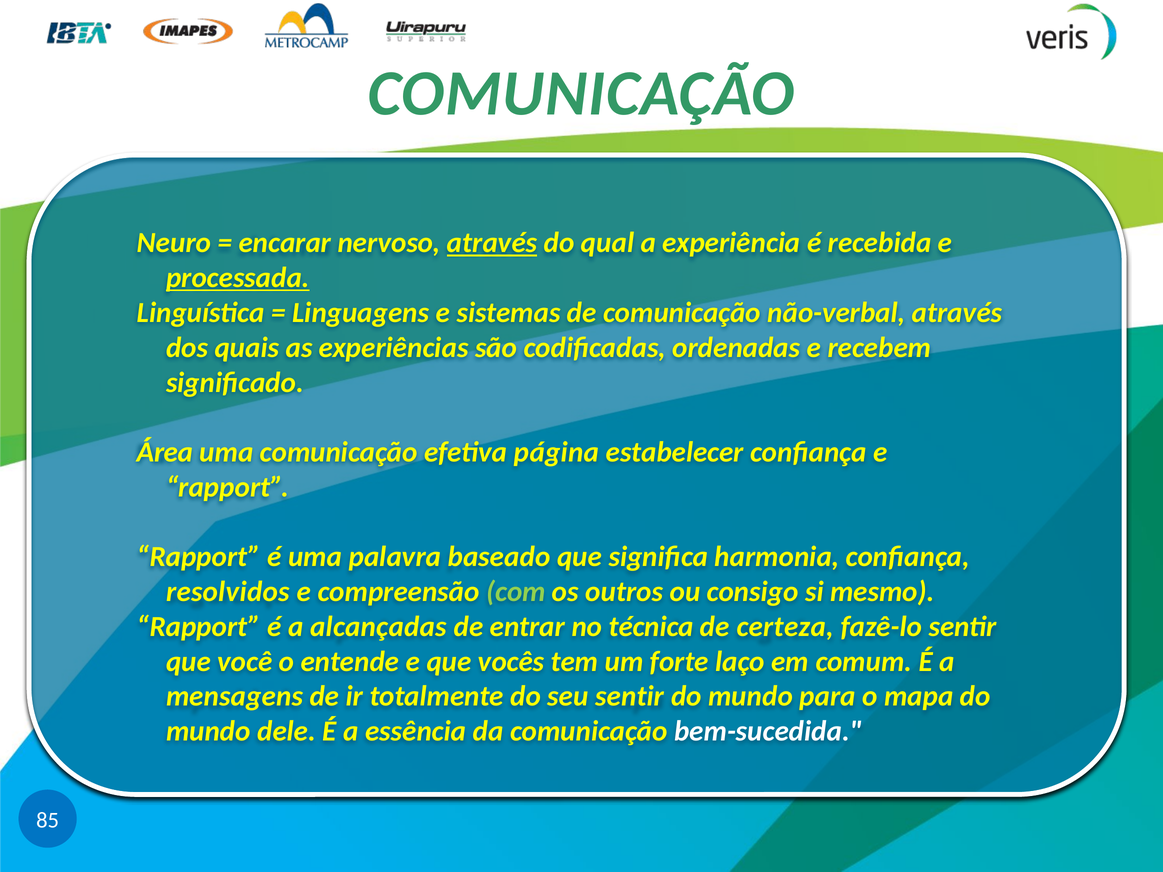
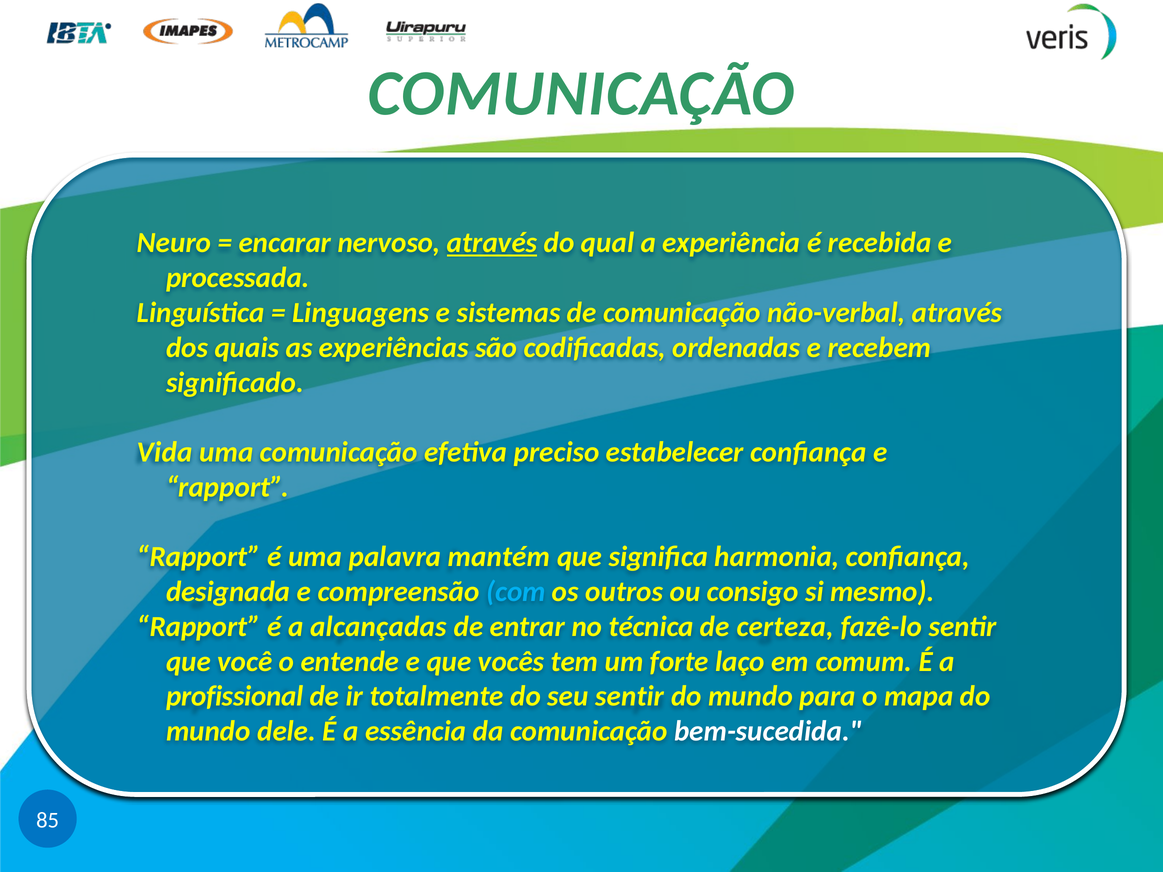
processada underline: present -> none (238, 278)
Área: Área -> Vida (165, 452)
página: página -> preciso (557, 452)
baseado: baseado -> mantém (499, 557)
resolvidos: resolvidos -> designada (228, 592)
com colour: light green -> light blue (516, 592)
mensagens: mensagens -> profissional (235, 697)
